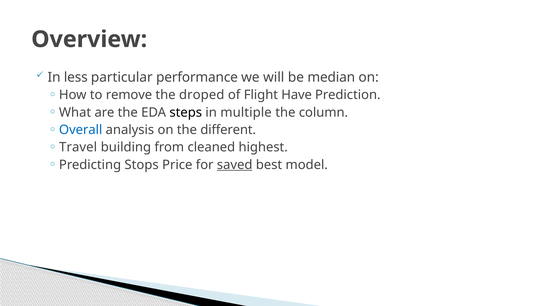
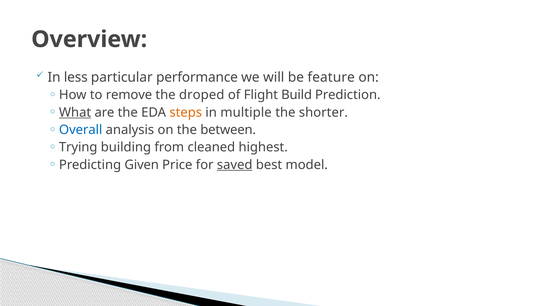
median: median -> feature (331, 77)
Have: Have -> Build (297, 95)
What underline: none -> present (75, 112)
steps colour: black -> orange (186, 112)
column: column -> shorter (323, 112)
different: different -> between (228, 130)
Travel: Travel -> Trying (78, 147)
Stops: Stops -> Given (142, 165)
